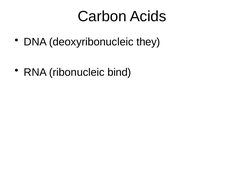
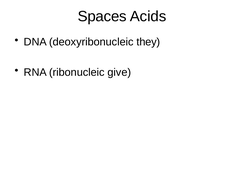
Carbon: Carbon -> Spaces (102, 16)
bind: bind -> give (119, 72)
